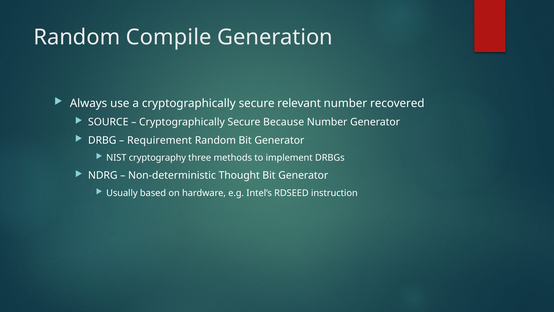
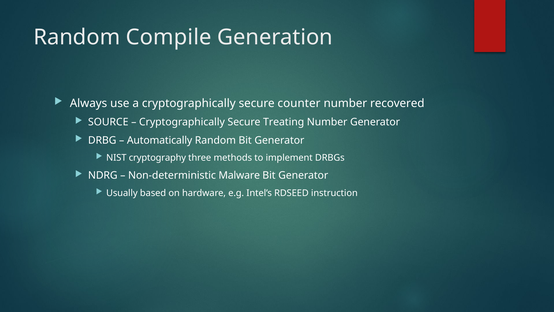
relevant: relevant -> counter (299, 103)
Because: Because -> Treating (284, 122)
Requirement: Requirement -> Automatically (160, 140)
Thought: Thought -> Malware (239, 175)
